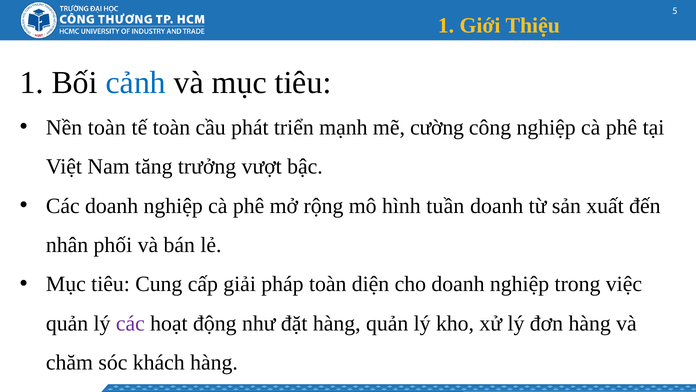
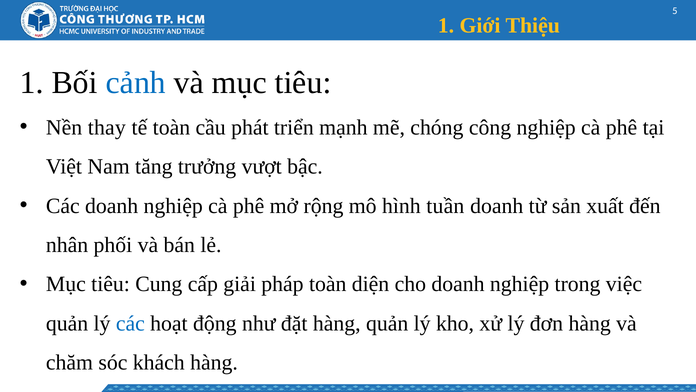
Nền toàn: toàn -> thay (107, 127)
cường: cường -> chóng (437, 127)
các colour: purple -> blue (130, 323)
